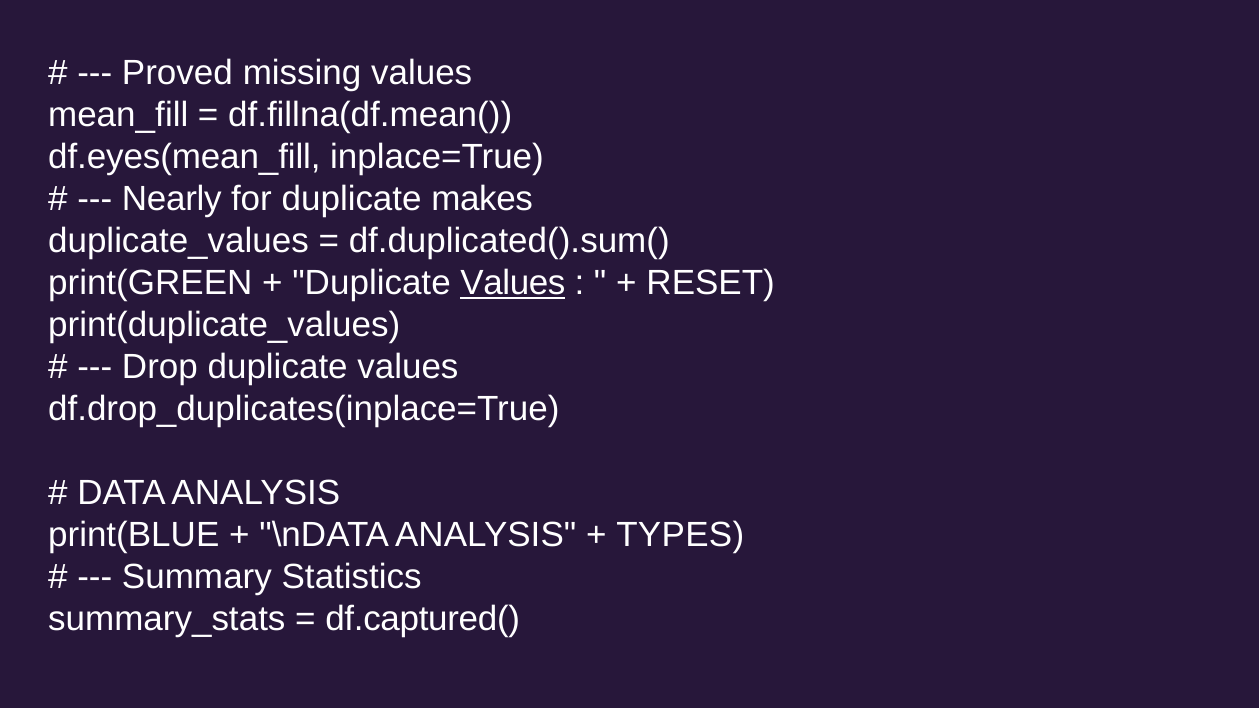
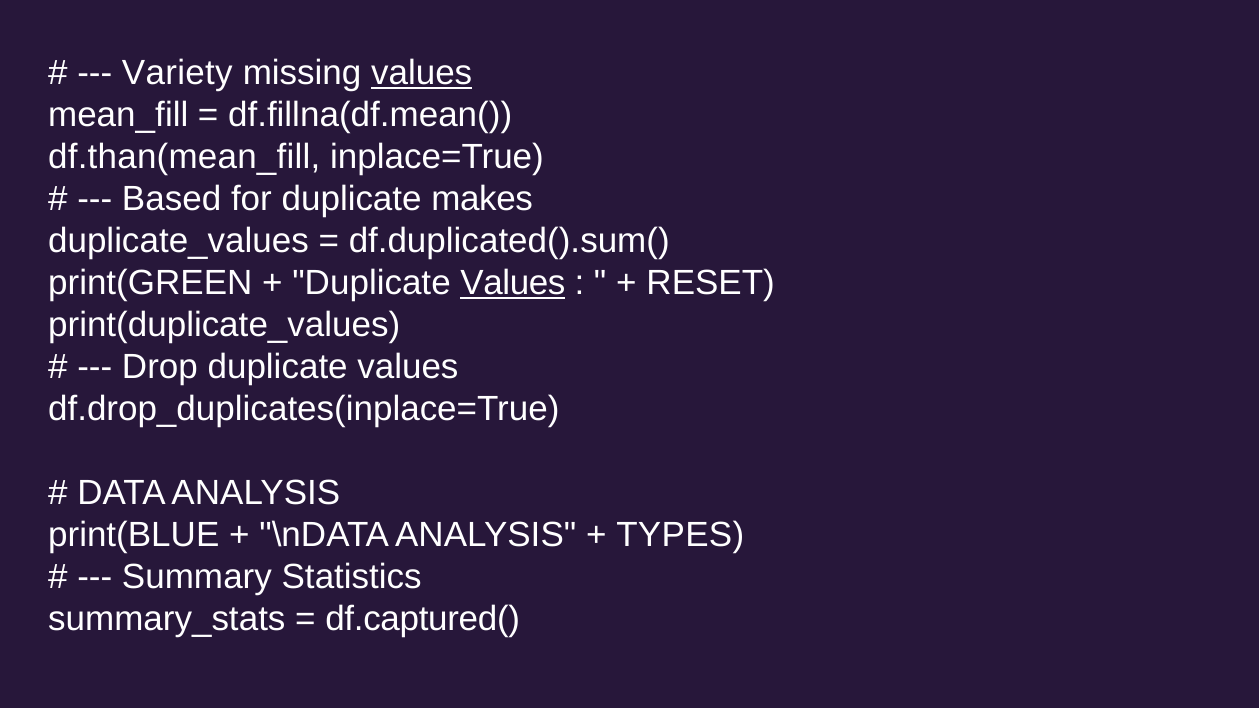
Proved: Proved -> Variety (177, 73)
values underline: none -> present (422, 73)
df.eyes(mean_fill: df.eyes(mean_fill -> df.than(mean_fill (184, 157)
Nearly: Nearly -> Based (172, 199)
